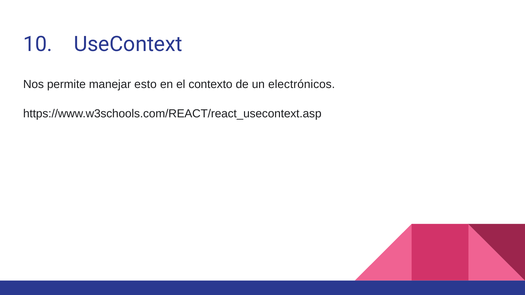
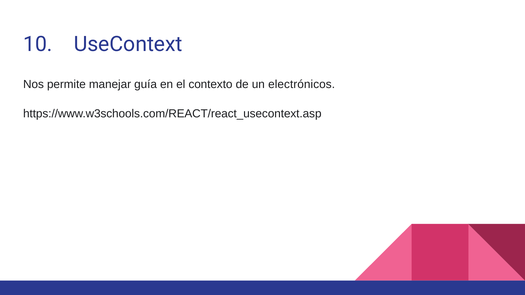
esto: esto -> guía (146, 84)
